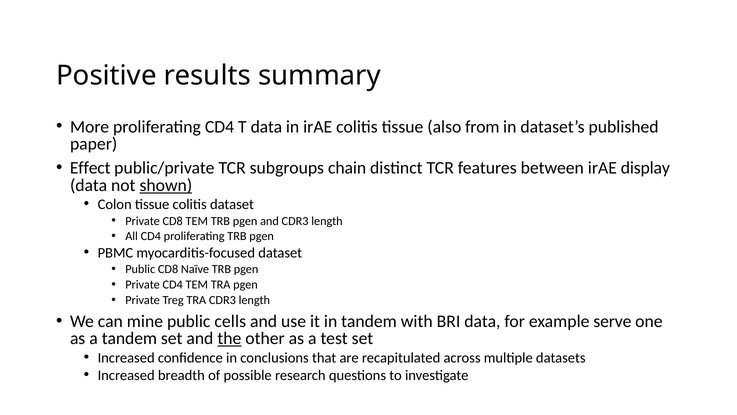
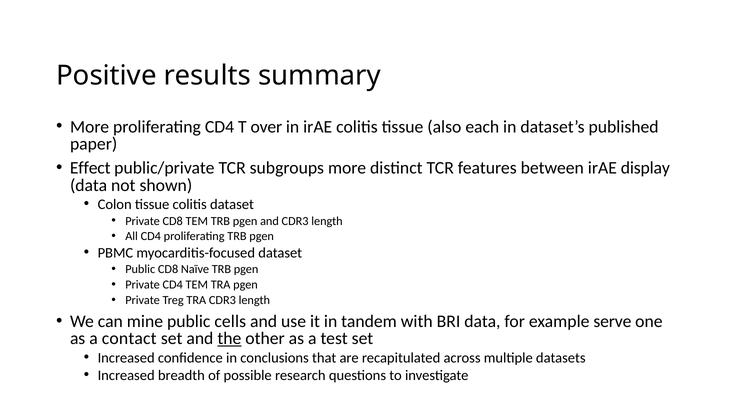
T data: data -> over (266, 127)
from: from -> each (482, 127)
subgroups chain: chain -> more (347, 168)
shown underline: present -> none (166, 185)
a tandem: tandem -> contact (129, 338)
